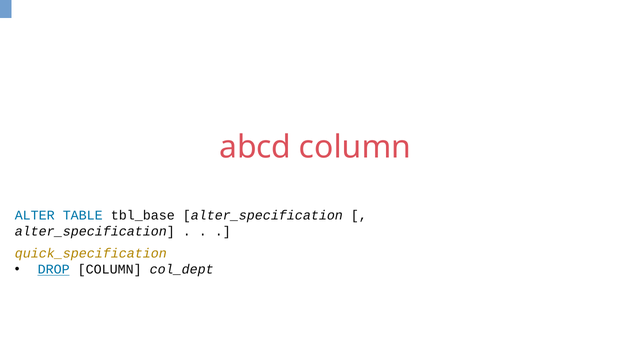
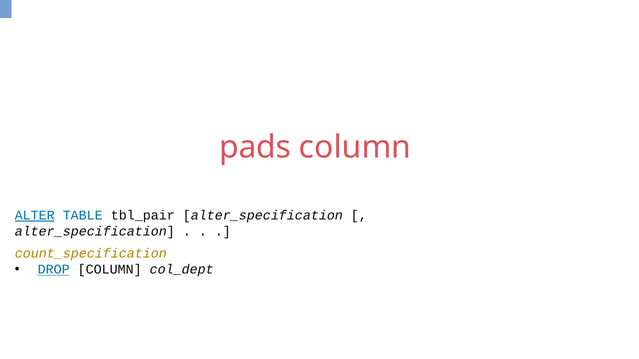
abcd: abcd -> pads (255, 148)
ALTER underline: none -> present (35, 215)
tbl_base: tbl_base -> tbl_pair (143, 215)
quick_specification: quick_specification -> count_specification (91, 254)
